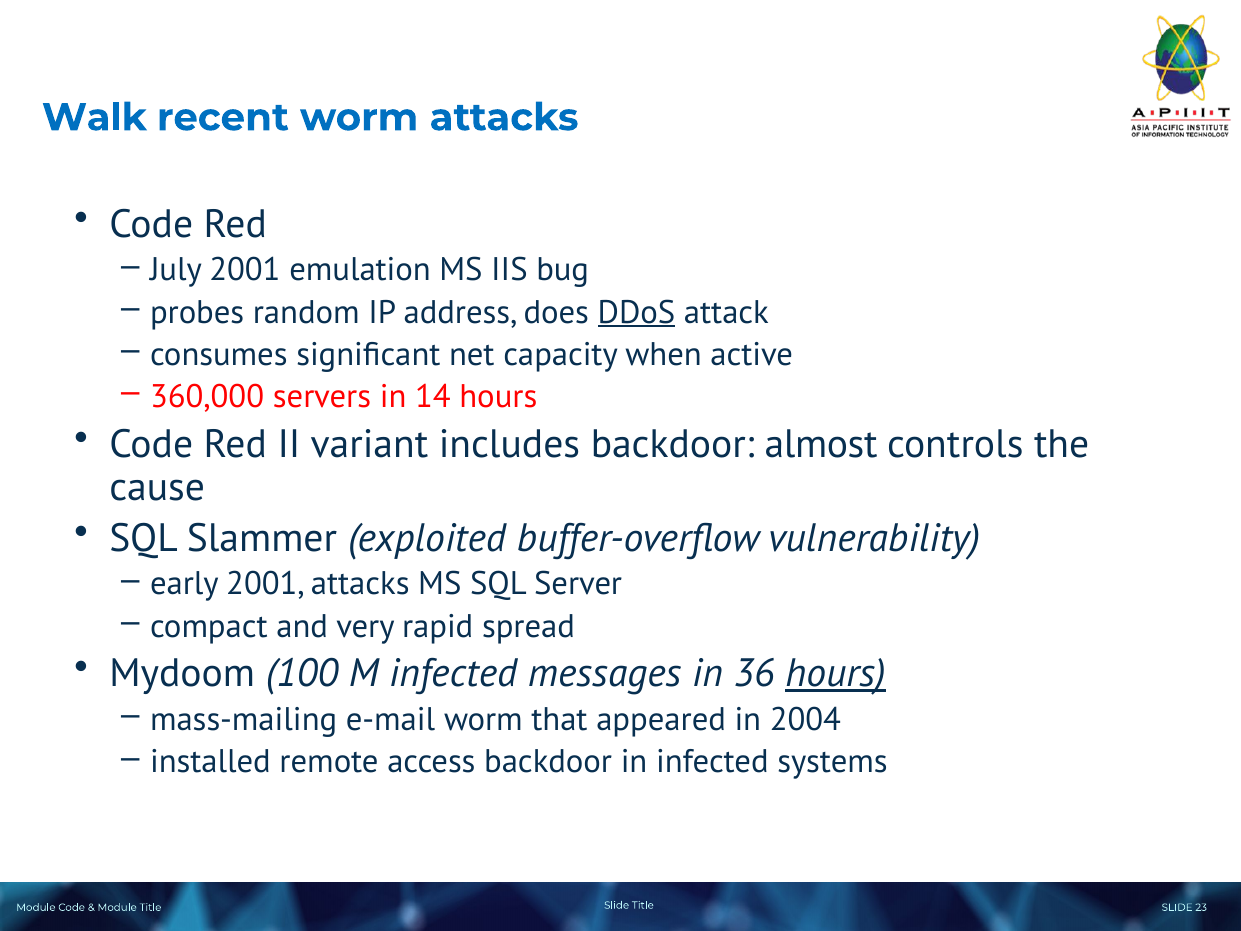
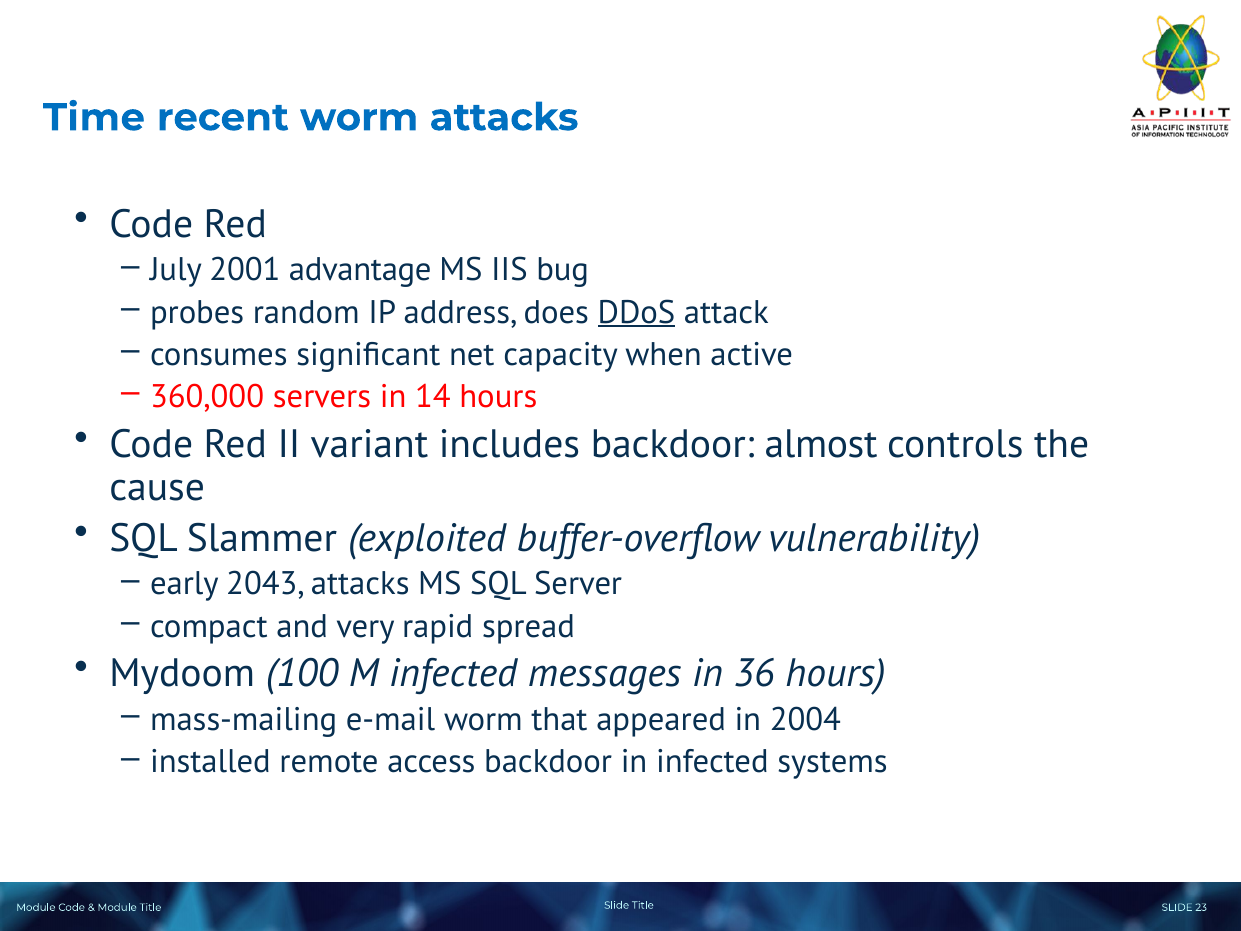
Walk: Walk -> Time (94, 118)
emulation: emulation -> advantage (360, 270)
early 2001: 2001 -> 2043 (266, 584)
hours underline: present -> none (836, 673)
